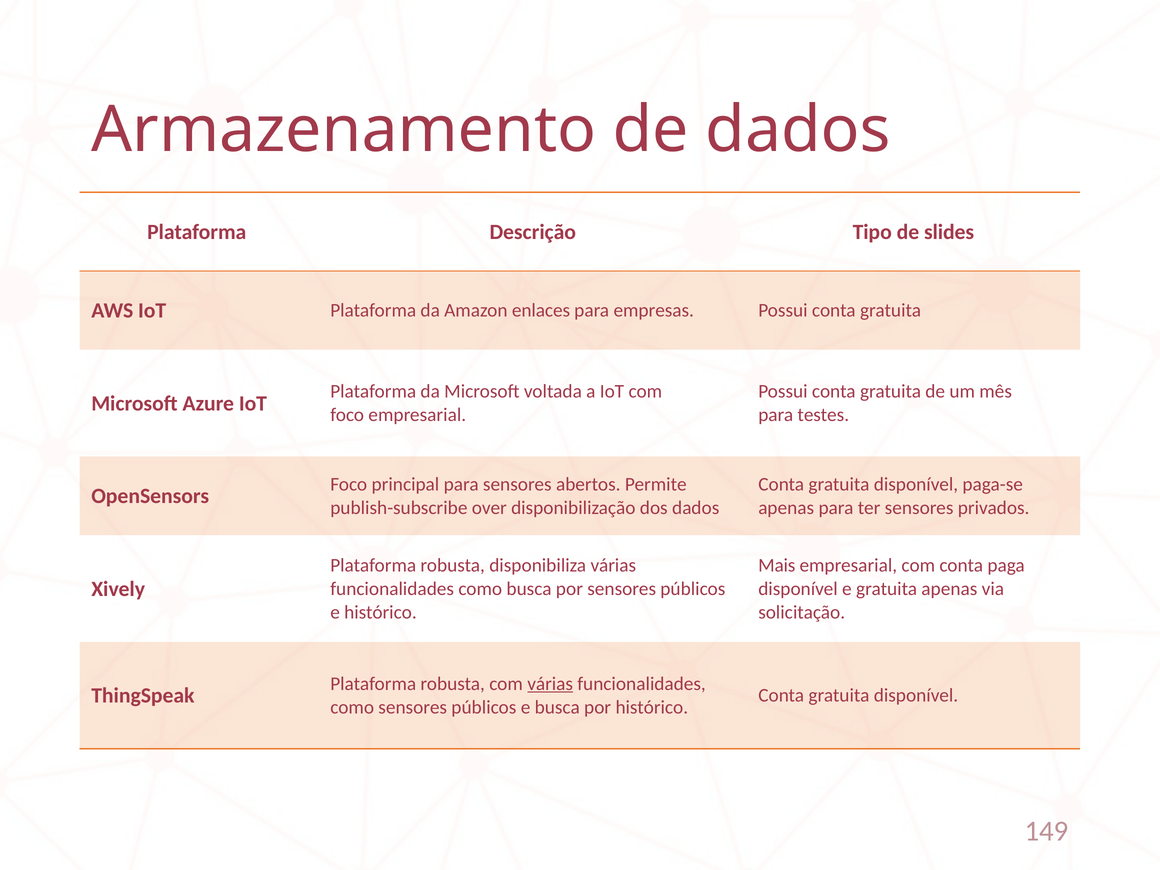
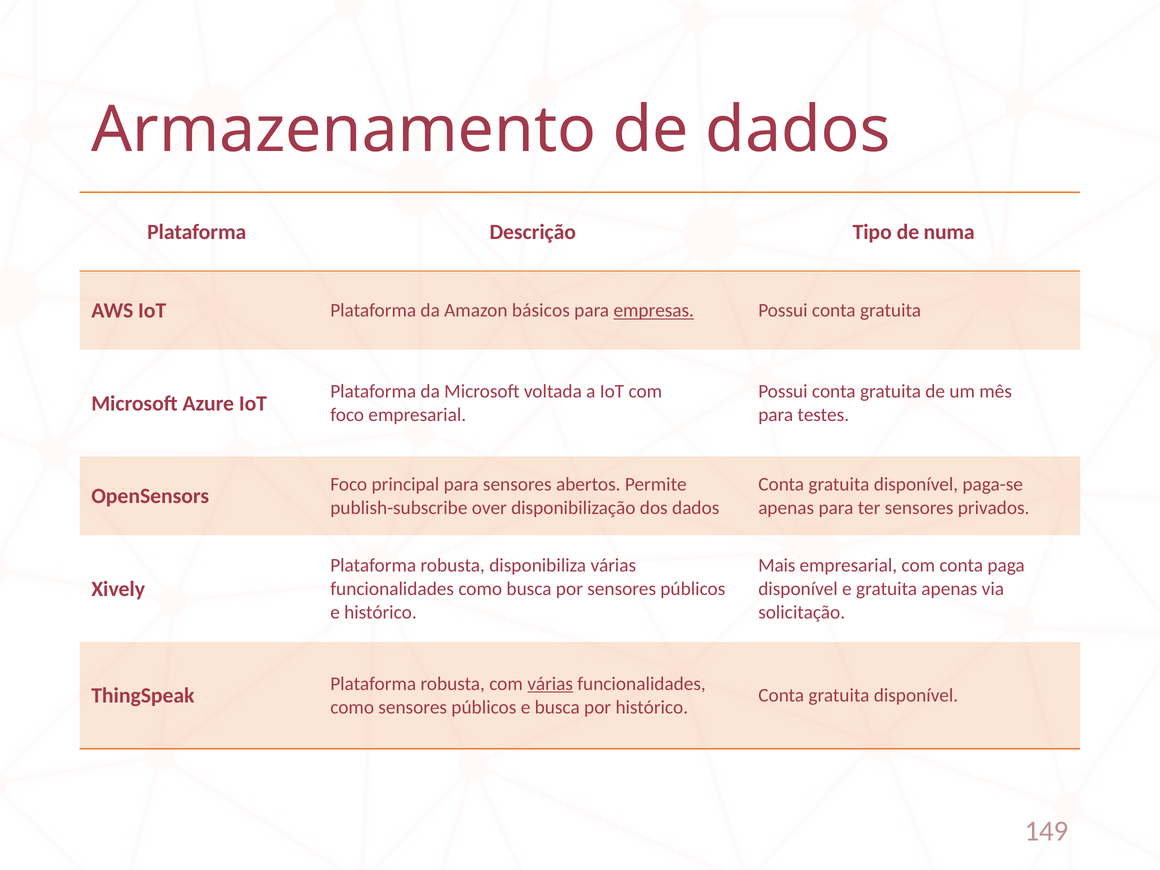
slides: slides -> numa (949, 232)
enlaces: enlaces -> básicos (541, 311)
empresas underline: none -> present (654, 311)
